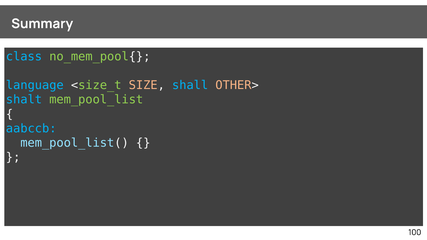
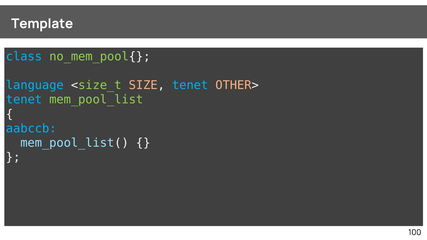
Summary: Summary -> Template (42, 24)
SIZE shall: shall -> tenet (190, 85)
shalt: shalt -> tenet (24, 100)
